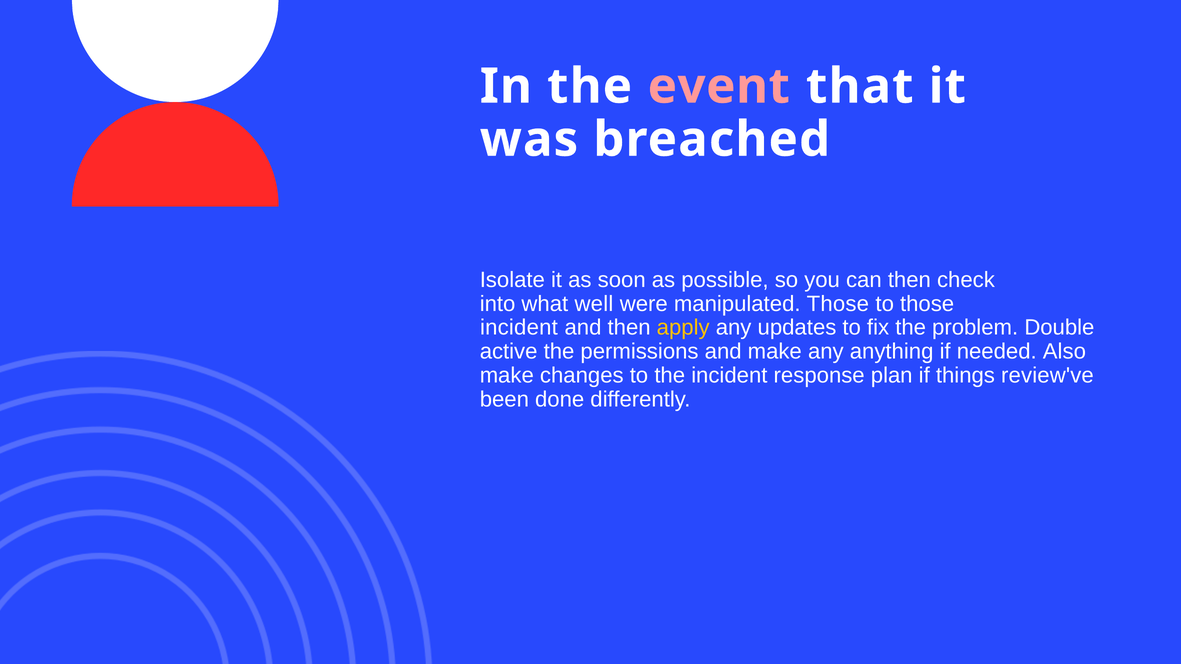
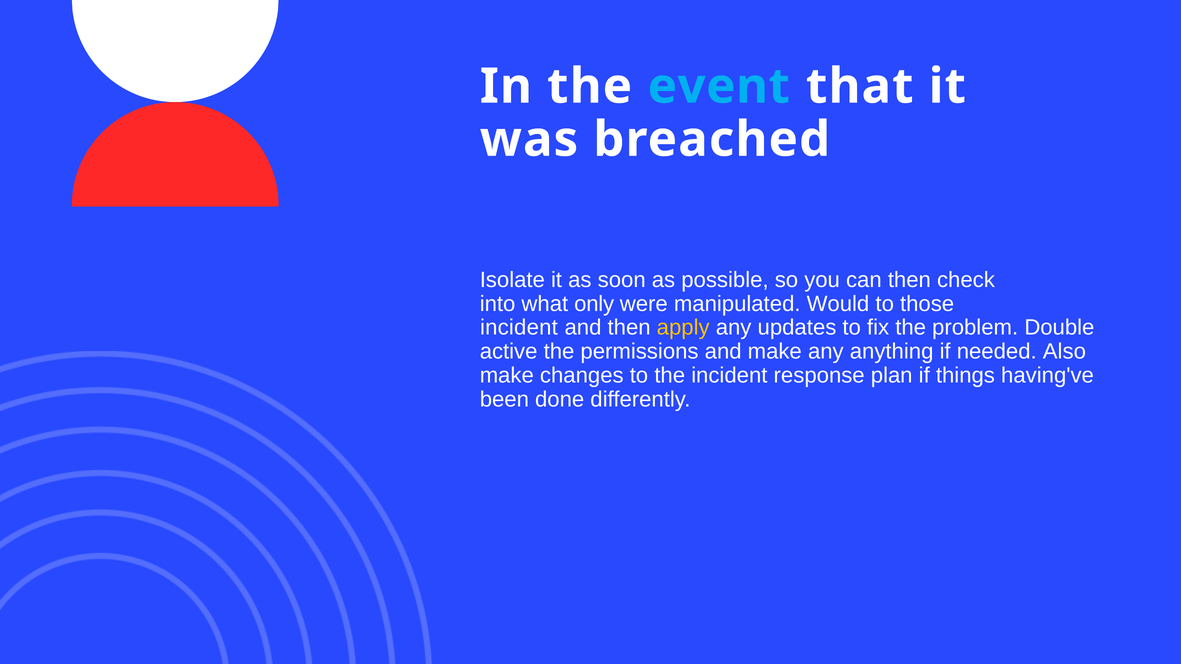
event colour: pink -> light blue (719, 86)
well: well -> only (594, 304)
manipulated Those: Those -> Would (838, 304)
review've: review've -> having've (1048, 376)
